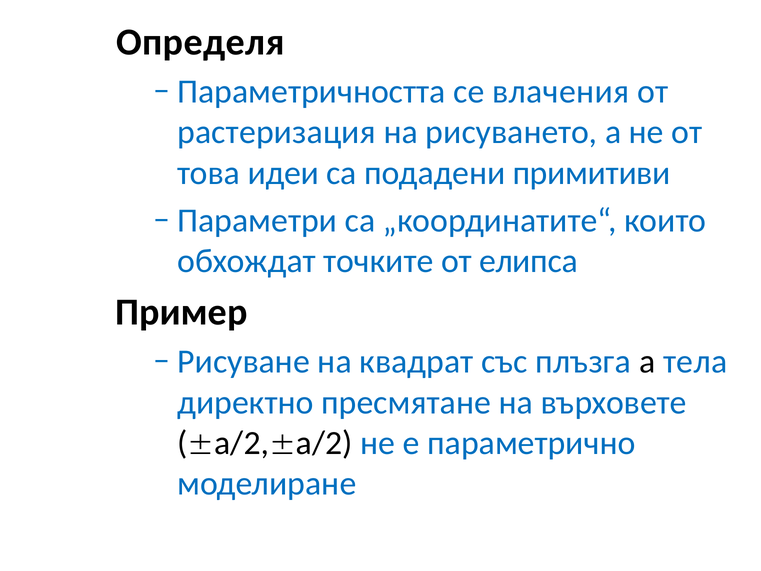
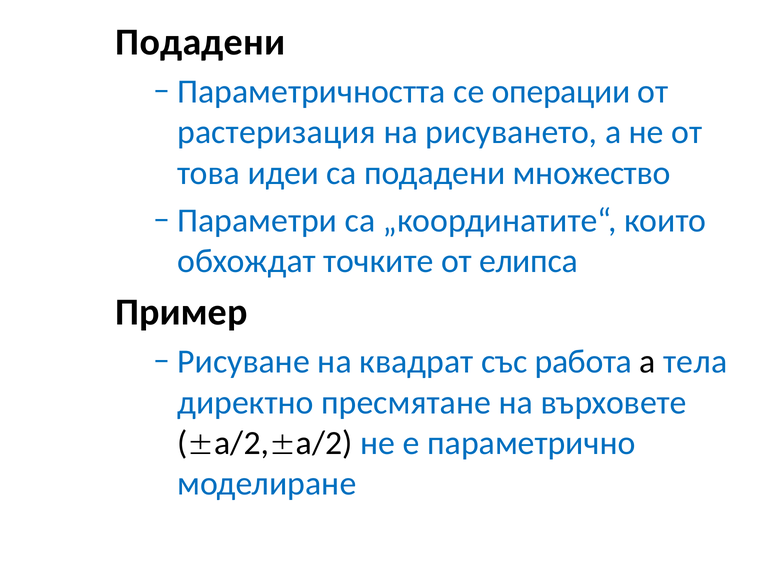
Определя: Определя -> Подадени (200, 42)
влачения: влачения -> операции (561, 92)
примитиви: примитиви -> множество (592, 173)
плъзга: плъзга -> работа (583, 362)
